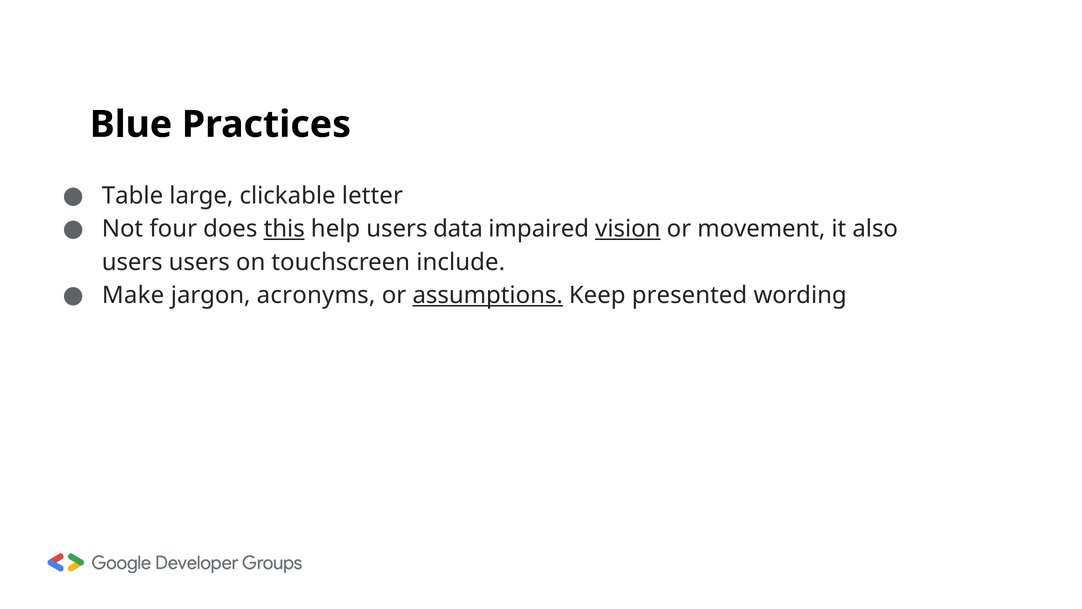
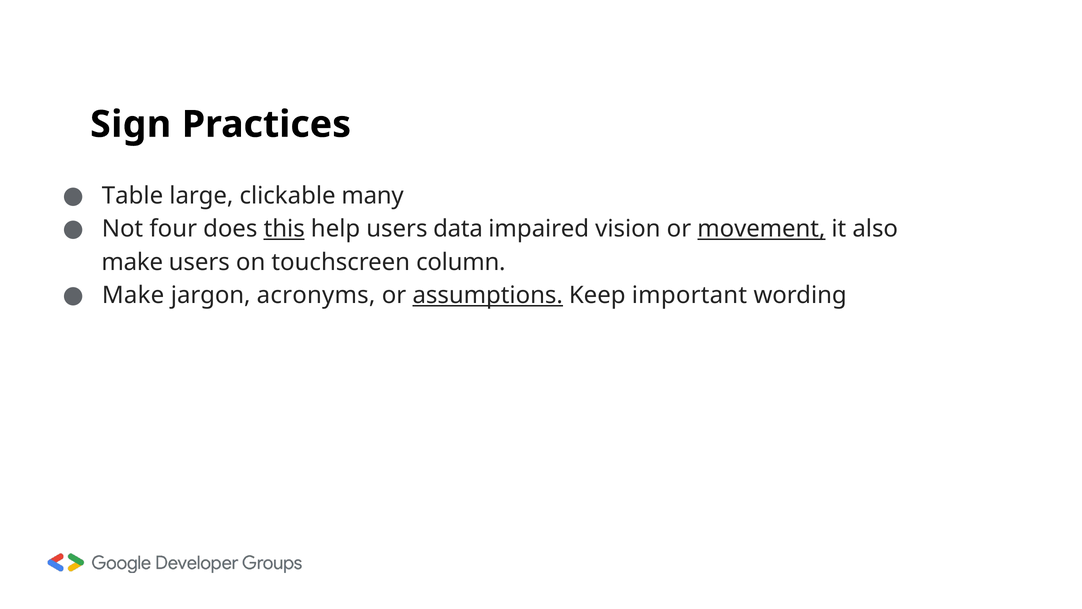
Blue: Blue -> Sign (131, 124)
letter: letter -> many (373, 196)
vision underline: present -> none (628, 229)
movement underline: none -> present (761, 229)
users: users -> make (132, 262)
include: include -> column (461, 262)
presented: presented -> important (689, 295)
